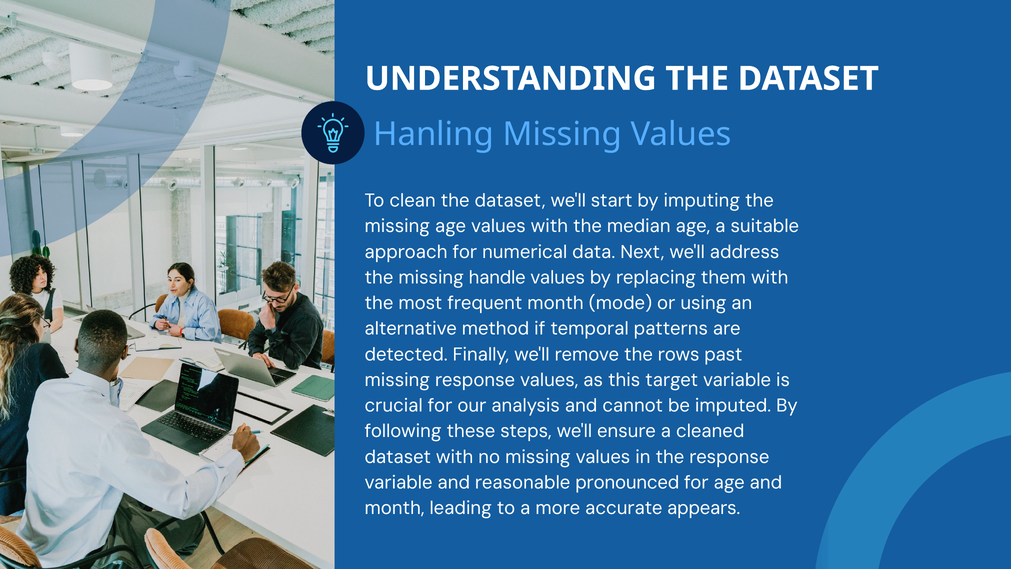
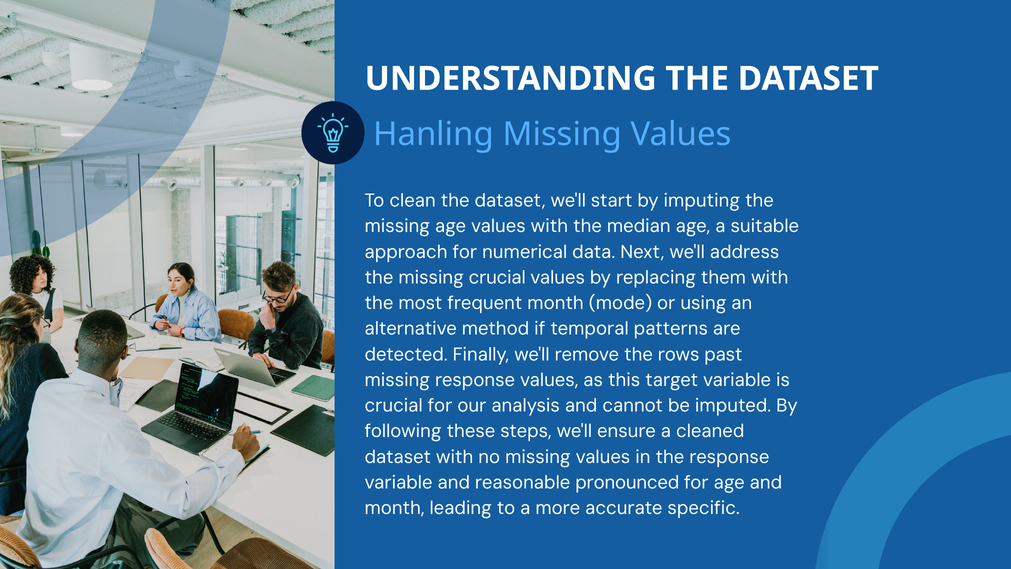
missing handle: handle -> crucial (497, 277)
appears: appears -> specific (704, 508)
